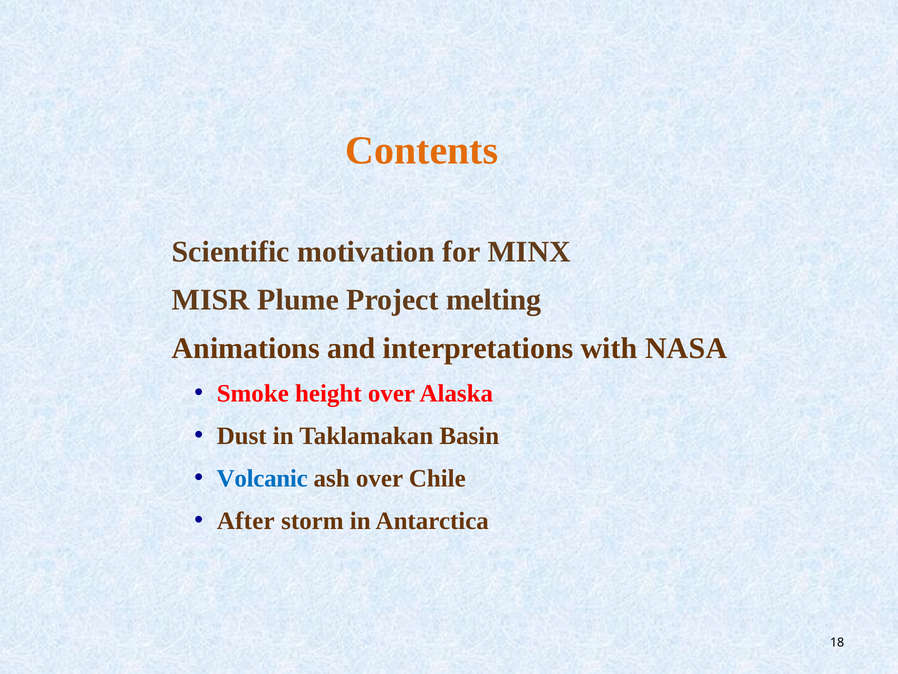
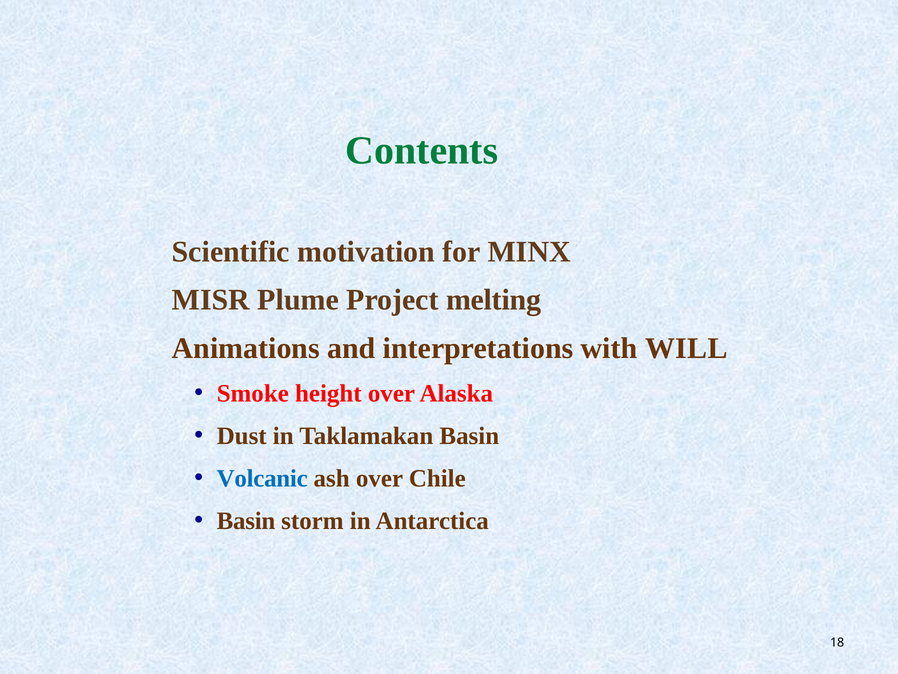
Contents colour: orange -> green (422, 151)
NASA: NASA -> WILL (686, 348)
After: After -> Basin (246, 521)
